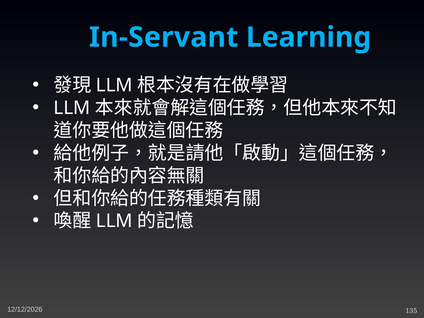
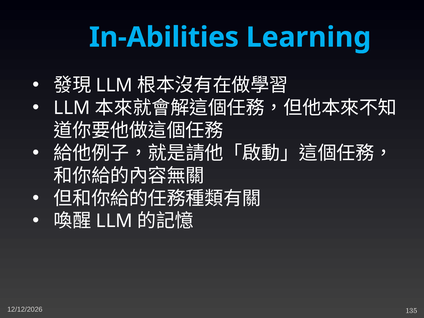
In-Servant: In-Servant -> In-Abilities (164, 37)
